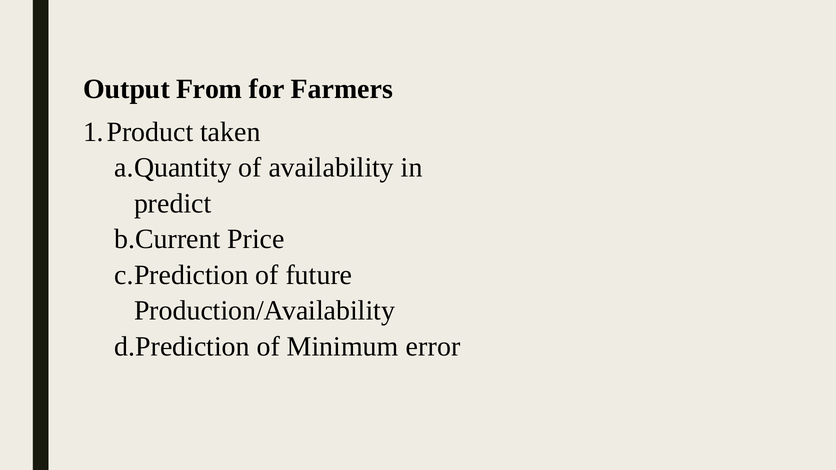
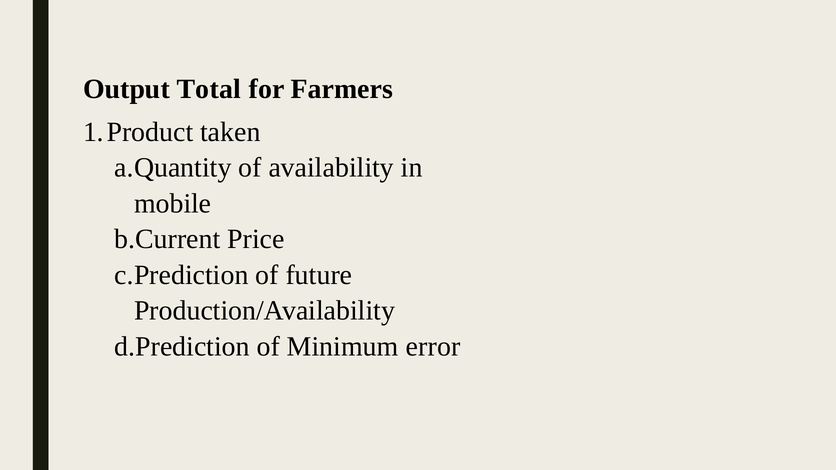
From: From -> Total (209, 89)
predict: predict -> mobile (173, 204)
